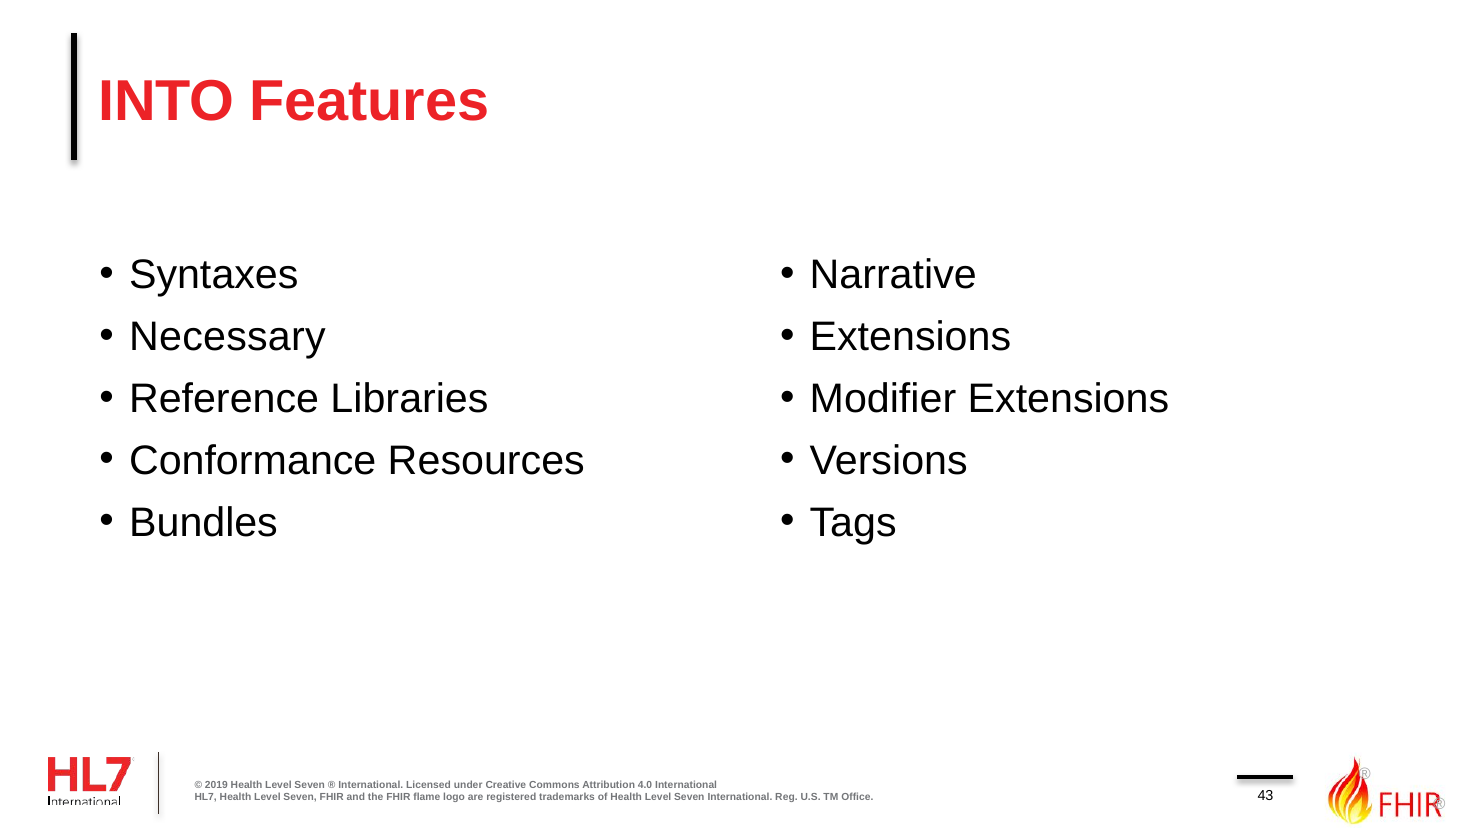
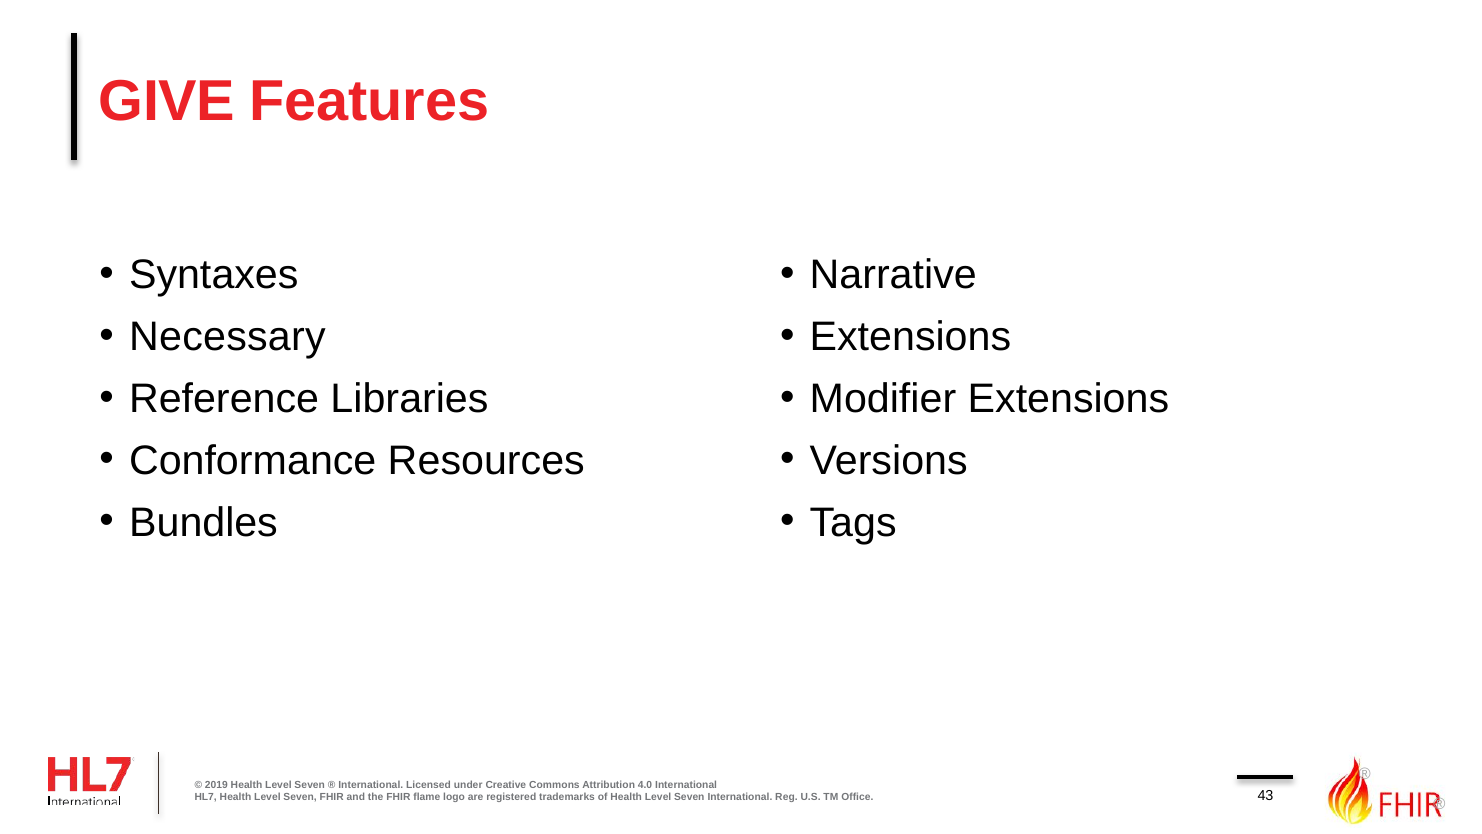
INTO: INTO -> GIVE (167, 101)
